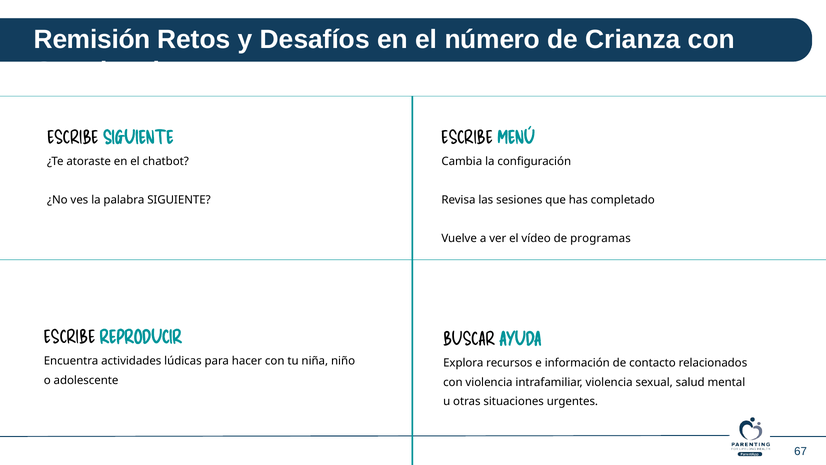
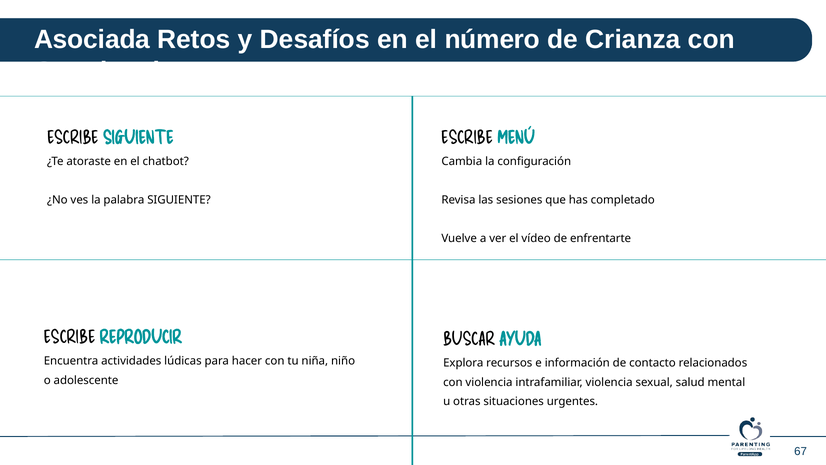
Remisión: Remisión -> Asociada (92, 40)
programas: programas -> enfrentarte (601, 238)
